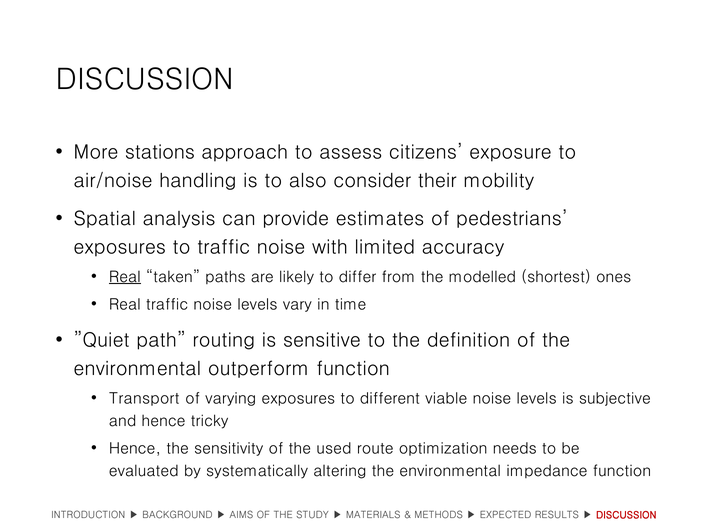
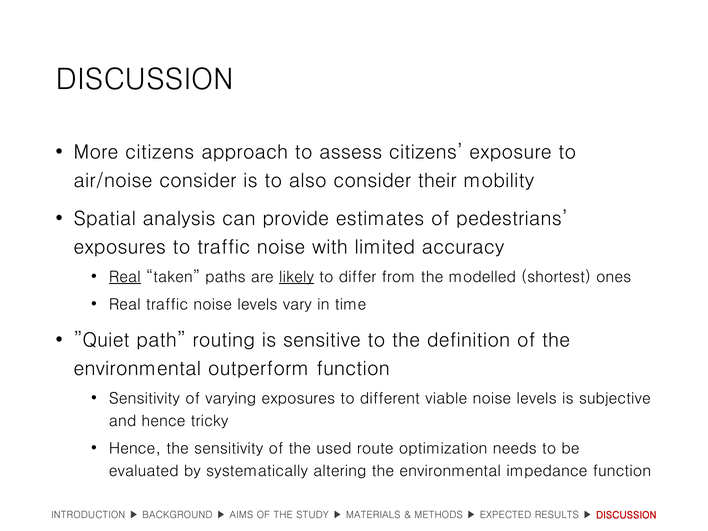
More stations: stations -> citizens (160, 152)
air/noise handling: handling -> consider (198, 181)
likely underline: none -> present (297, 277)
Transport: Transport -> Sensitivity (144, 398)
